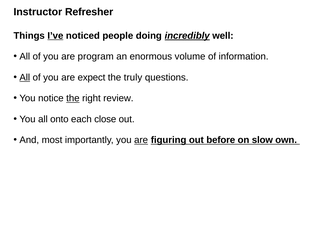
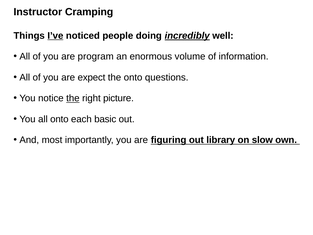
Refresher: Refresher -> Cramping (89, 12)
All underline: present -> none (25, 77)
the truly: truly -> onto (133, 77)
review: review -> picture (118, 98)
close: close -> basic (105, 119)
are underline: present -> none (141, 140)
before: before -> library (221, 140)
